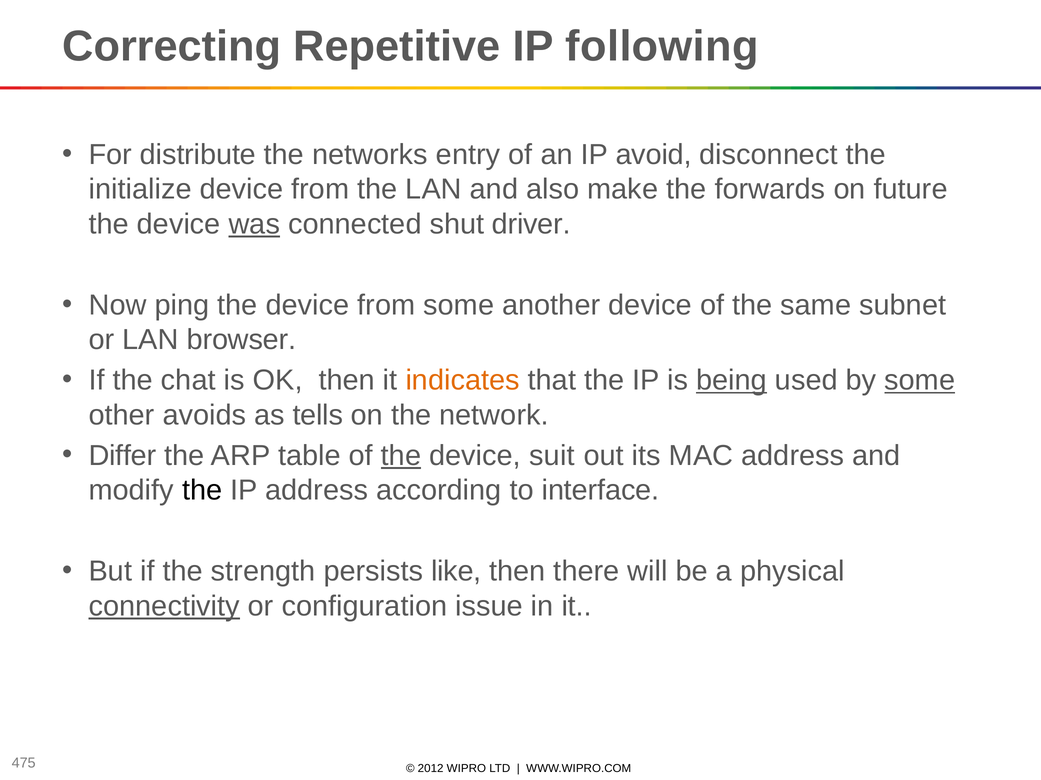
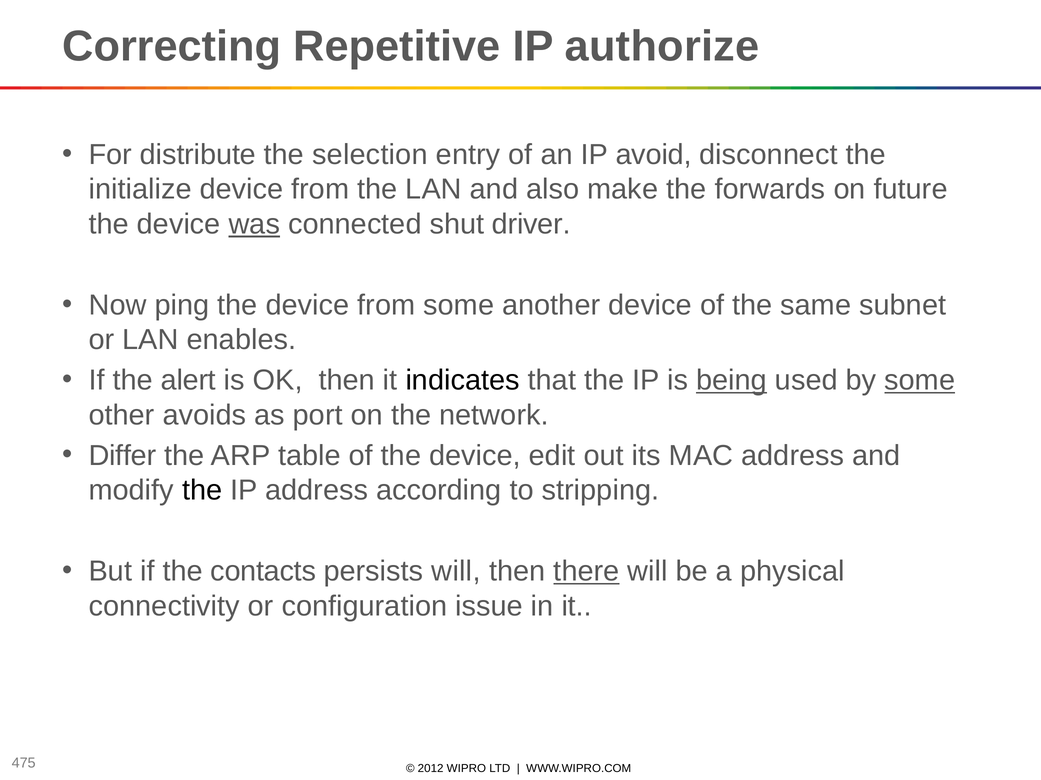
following: following -> authorize (662, 47)
networks: networks -> selection (370, 155)
browser: browser -> enables (241, 340)
chat: chat -> alert (188, 381)
indicates colour: orange -> black (463, 381)
tells: tells -> port (318, 415)
the underline: present -> none (401, 456)
suit: suit -> edit (552, 456)
interface: interface -> stripping (600, 491)
strength: strength -> contacts (263, 572)
persists like: like -> will (456, 572)
there underline: none -> present (586, 572)
connectivity underline: present -> none (164, 607)
